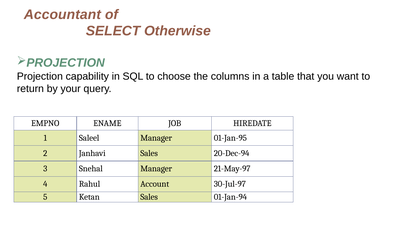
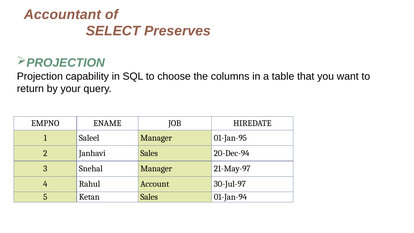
Otherwise: Otherwise -> Preserves (177, 31)
